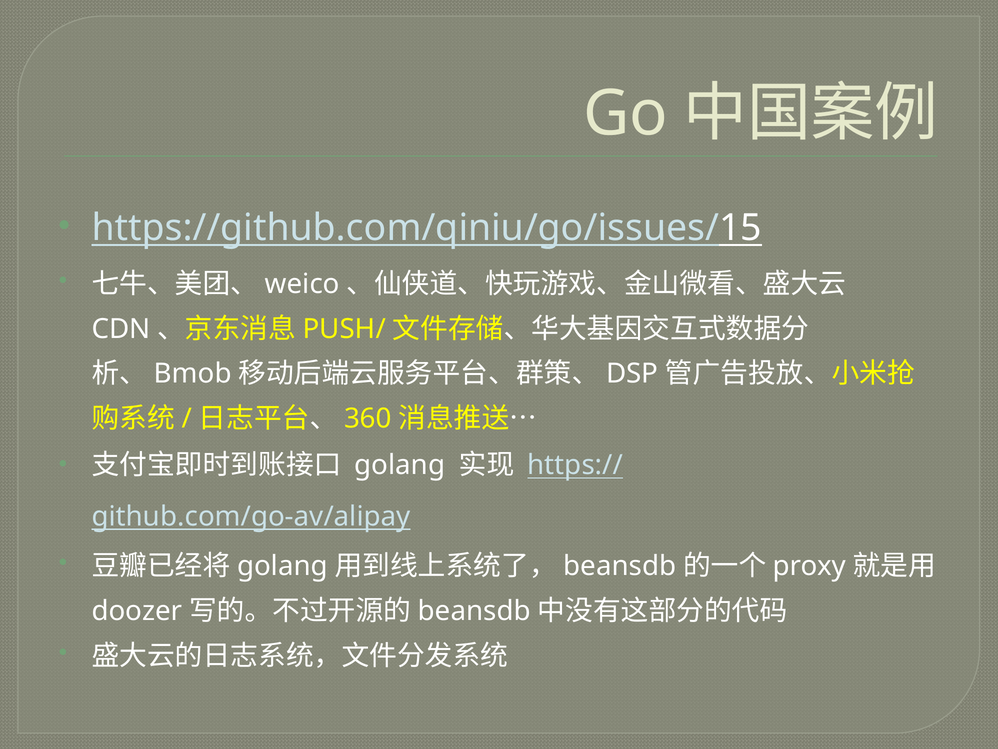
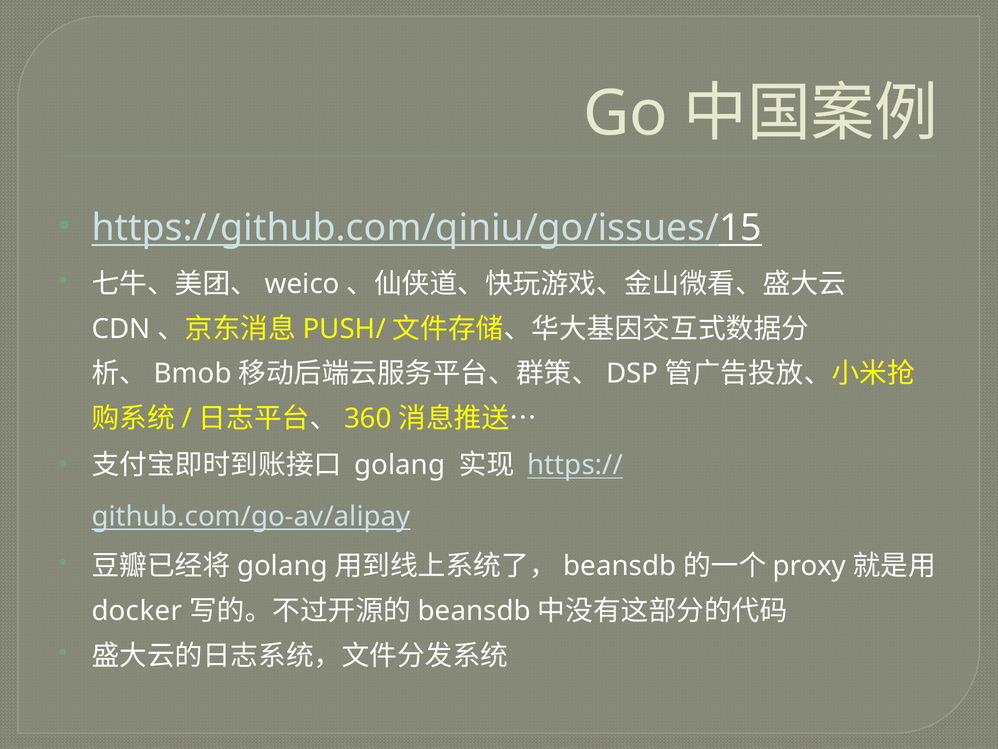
doozer: doozer -> docker (137, 611)
